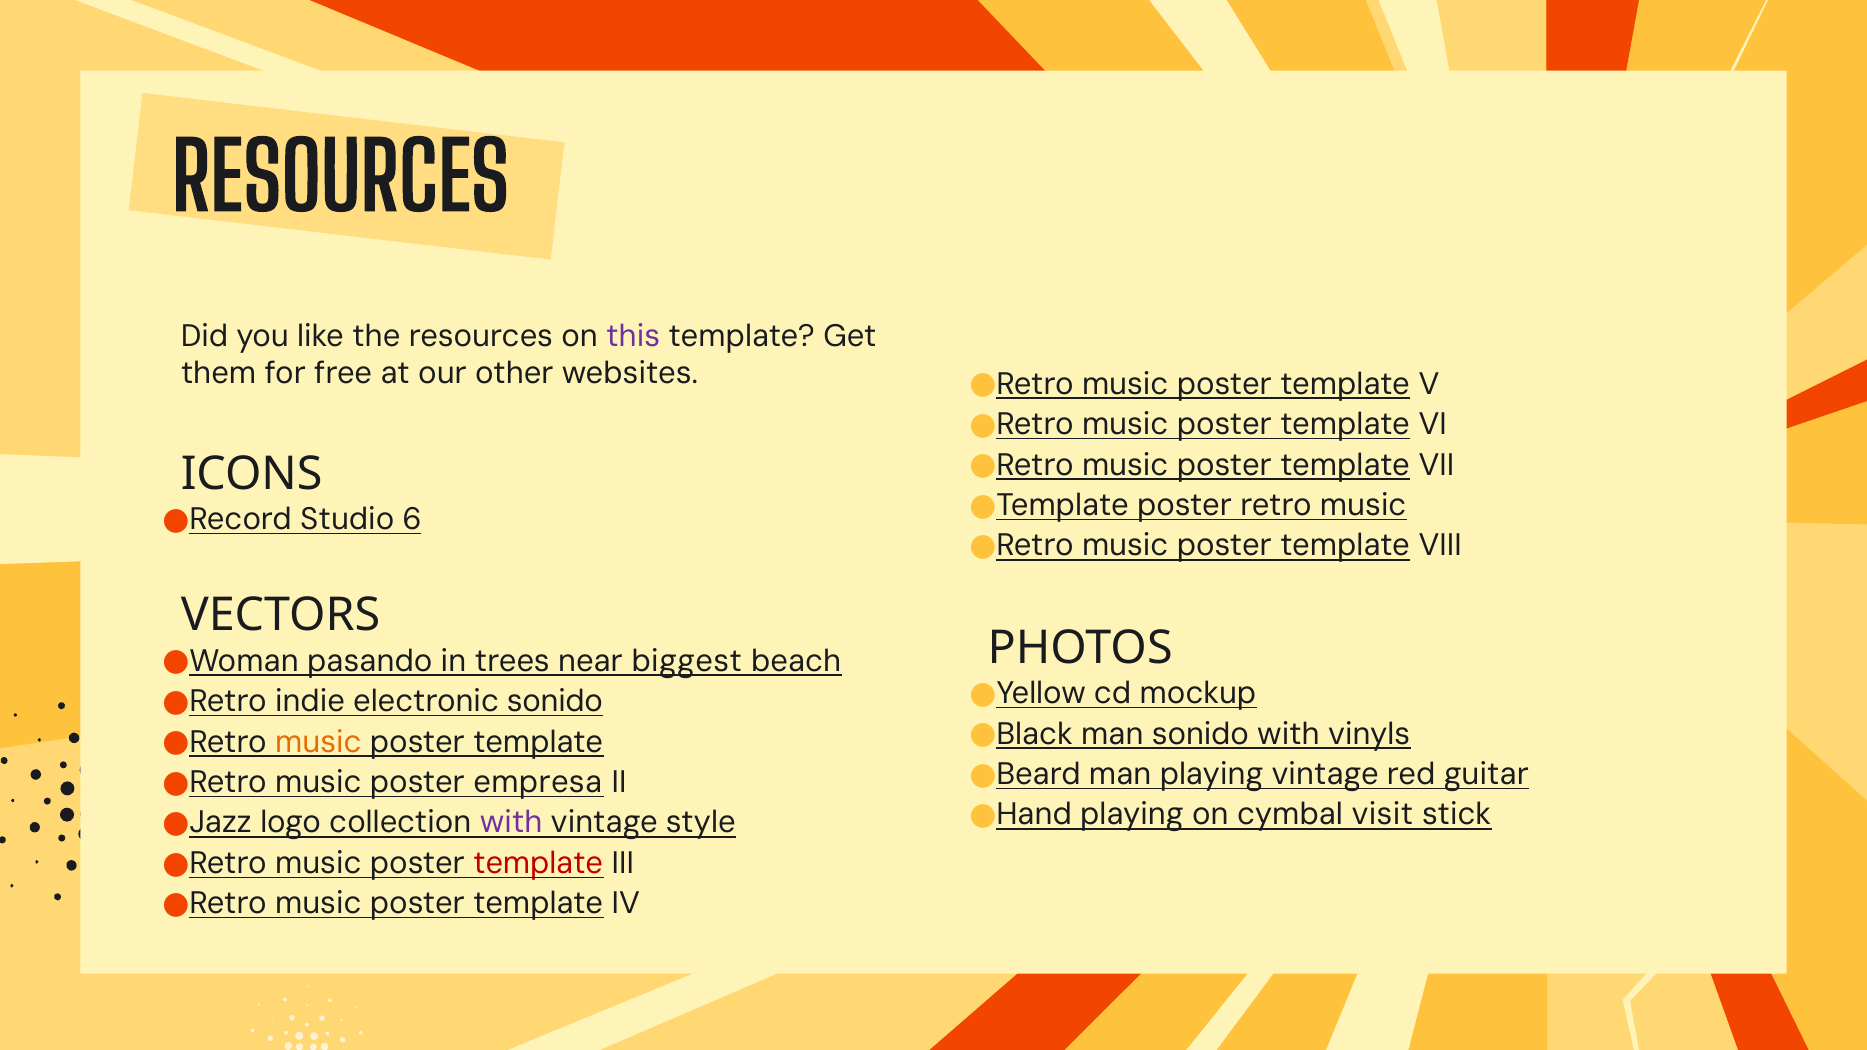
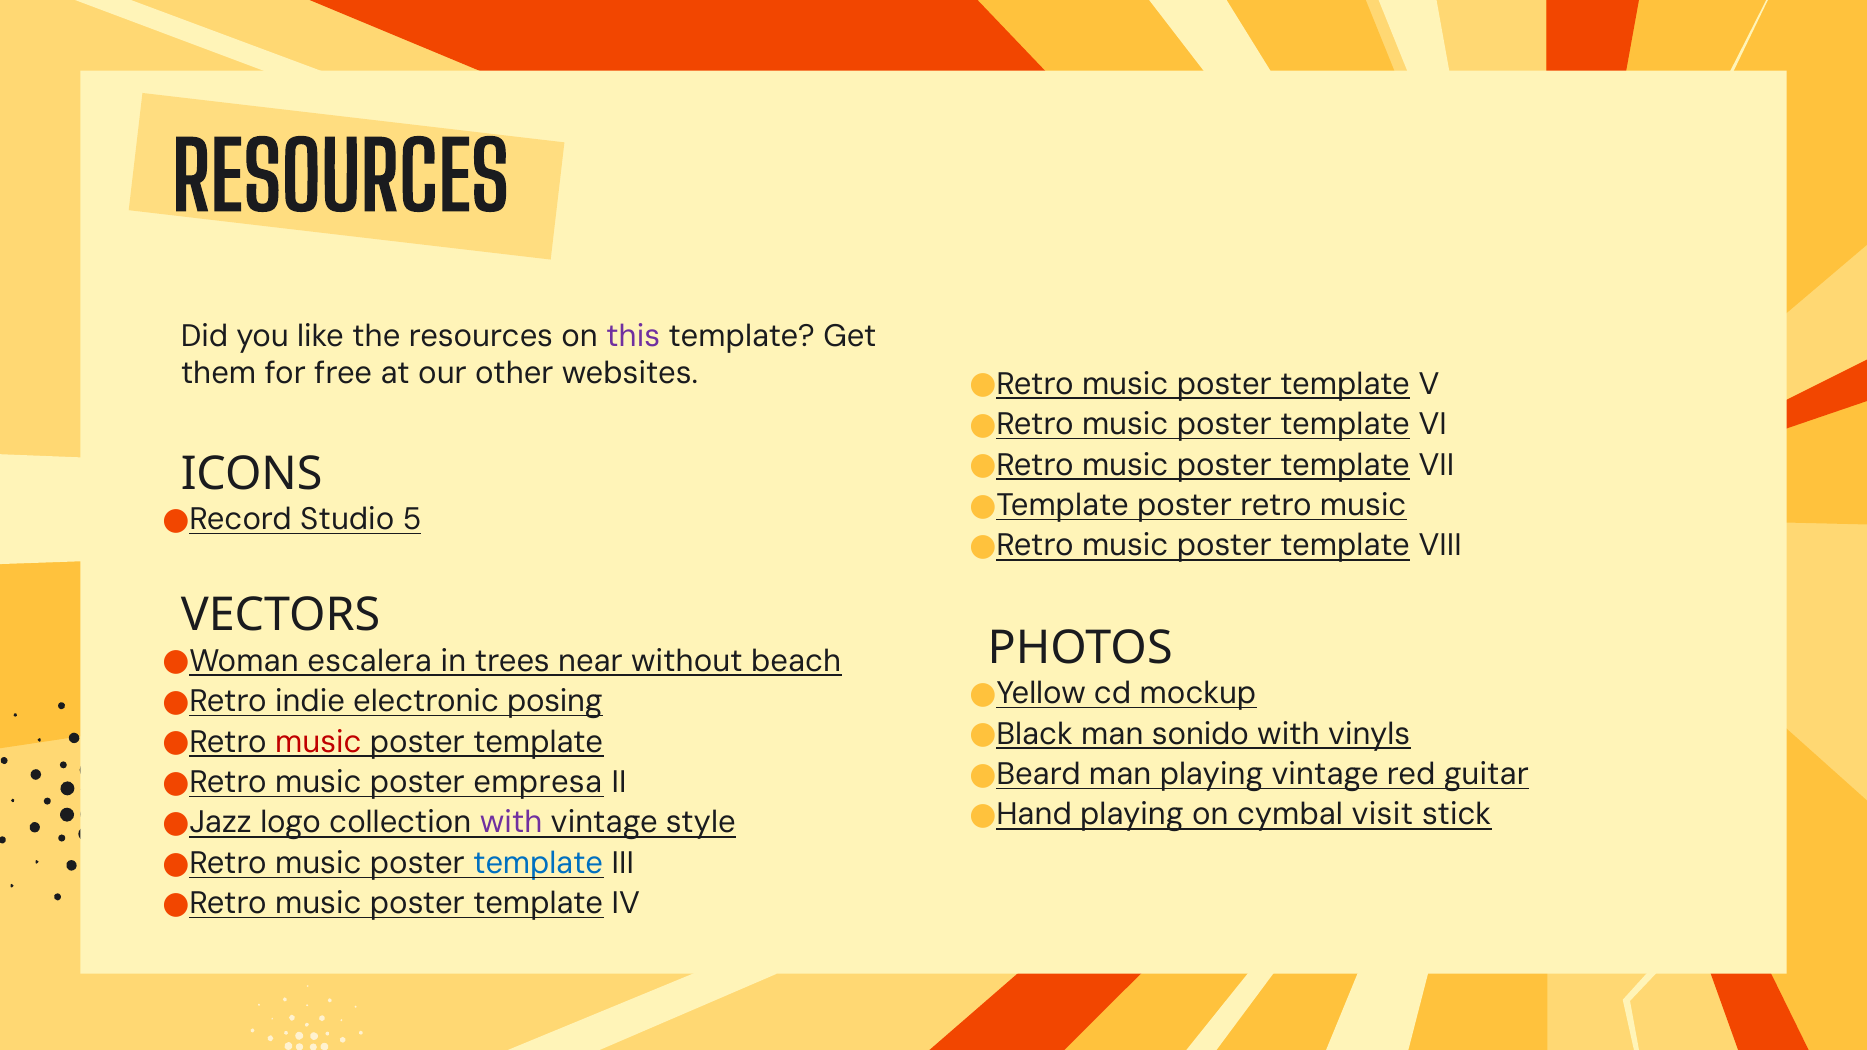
6: 6 -> 5 (412, 520)
pasando: pasando -> escalera (370, 661)
biggest: biggest -> without (687, 661)
electronic sonido: sonido -> posing (555, 702)
music colour: orange -> red (318, 742)
template colour: red -> blue (538, 863)
